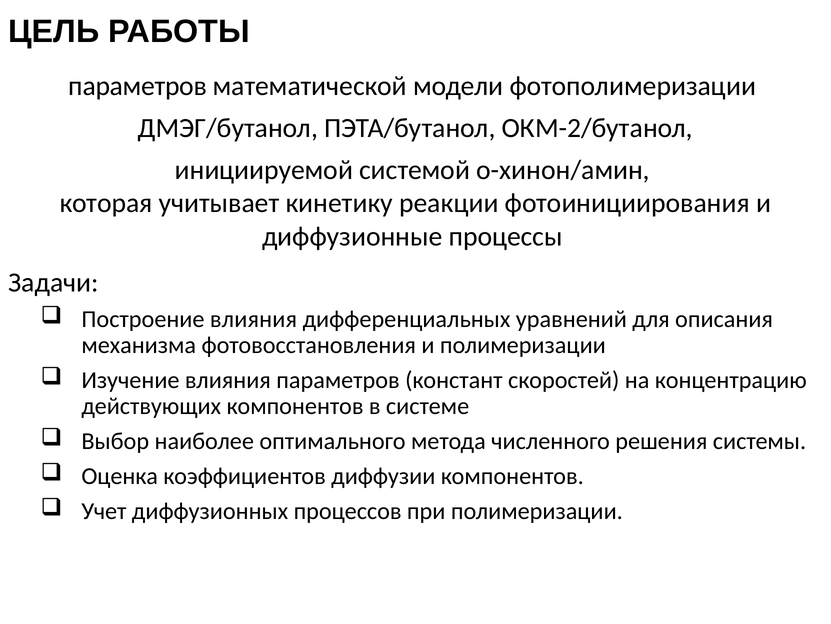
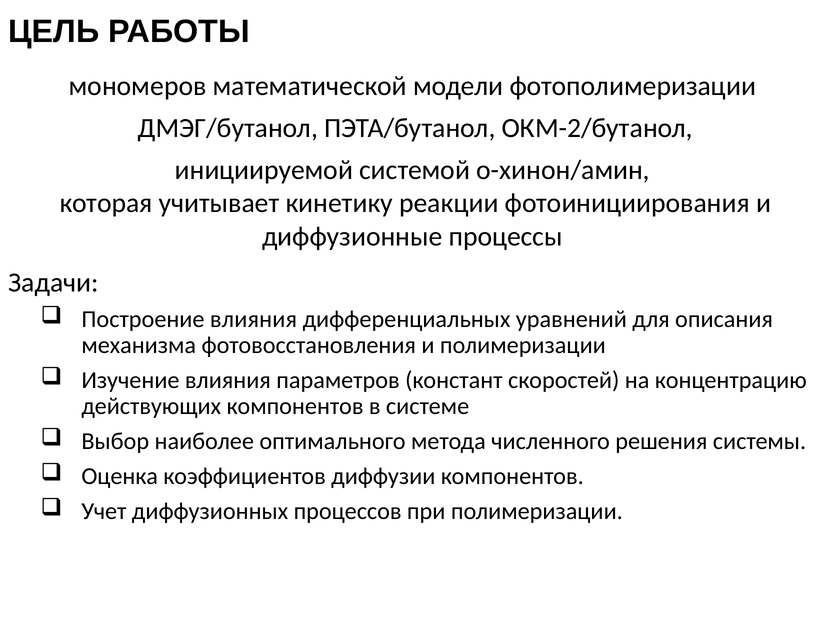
параметров: параметров -> мономеров (138, 86)
